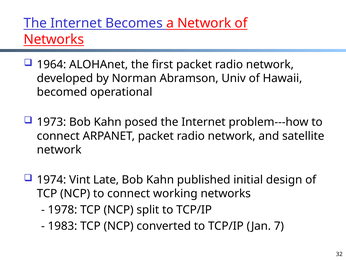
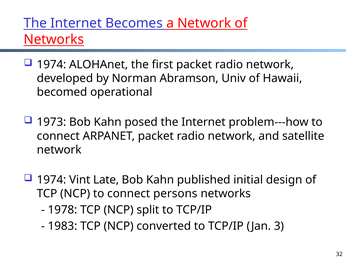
1964: 1964 -> 1974 (51, 64)
working: working -> persons (175, 193)
7: 7 -> 3 (279, 226)
